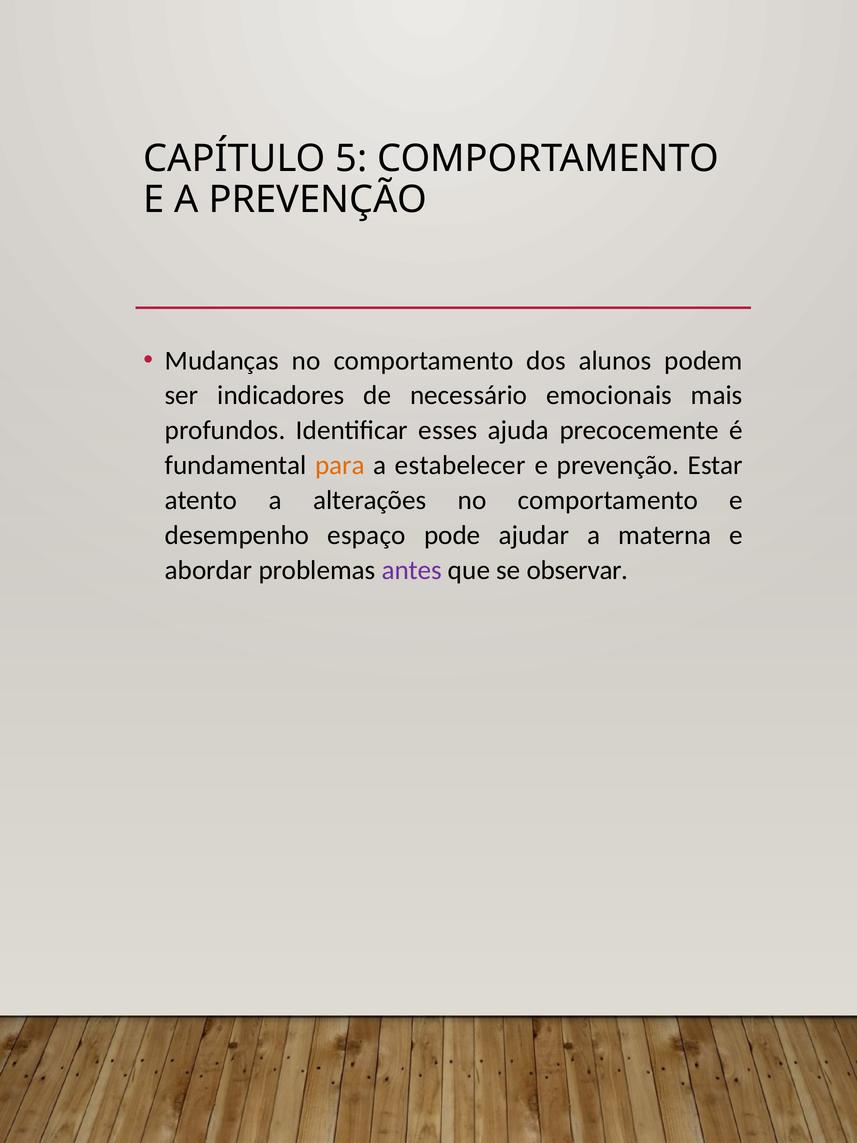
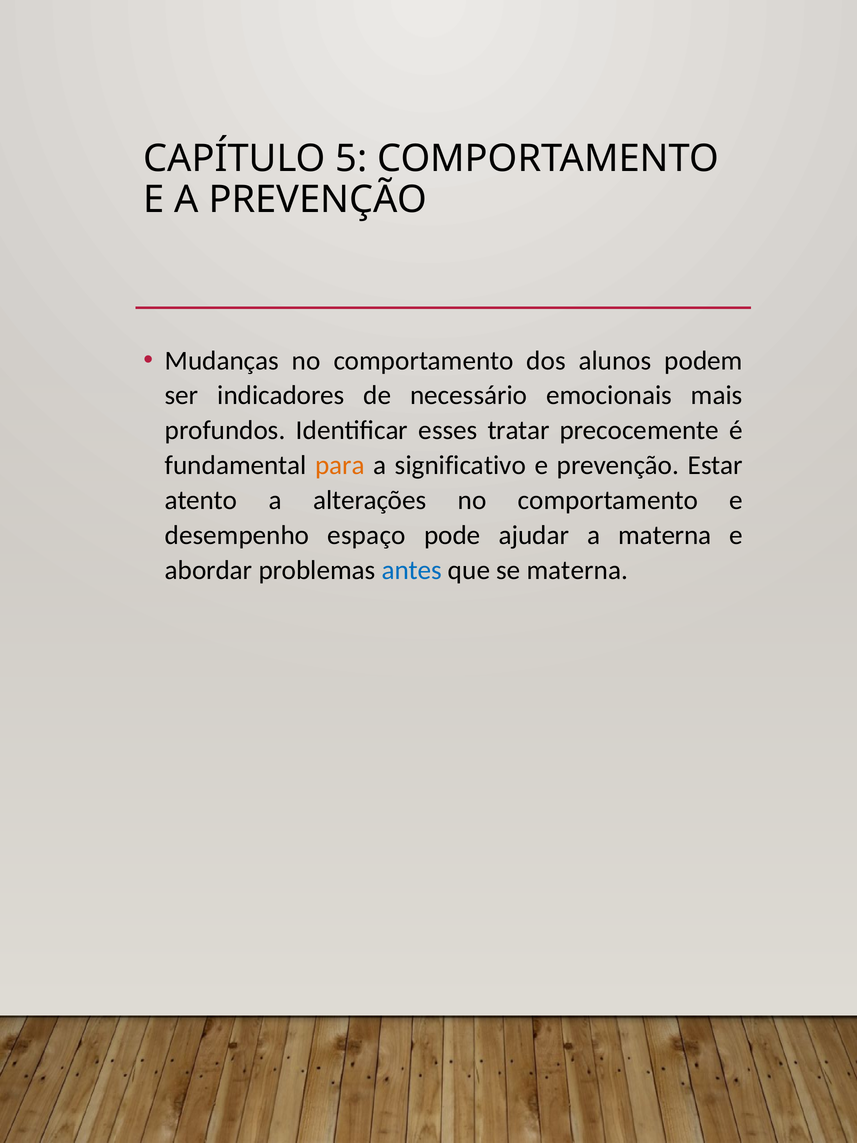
ajuda: ajuda -> tratar (519, 430)
estabelecer: estabelecer -> significativo (460, 465)
antes colour: purple -> blue (412, 570)
se observar: observar -> materna (577, 570)
